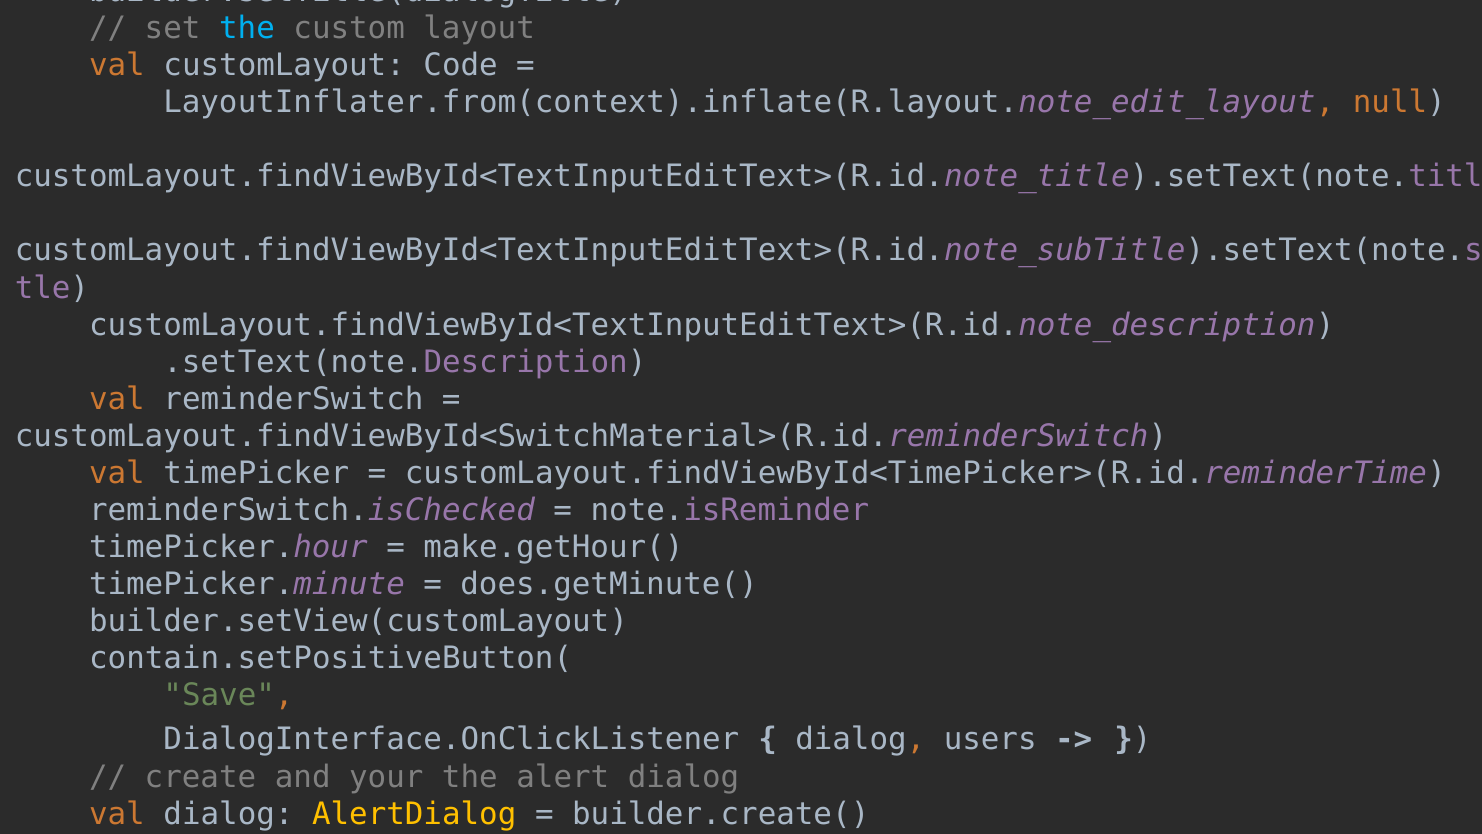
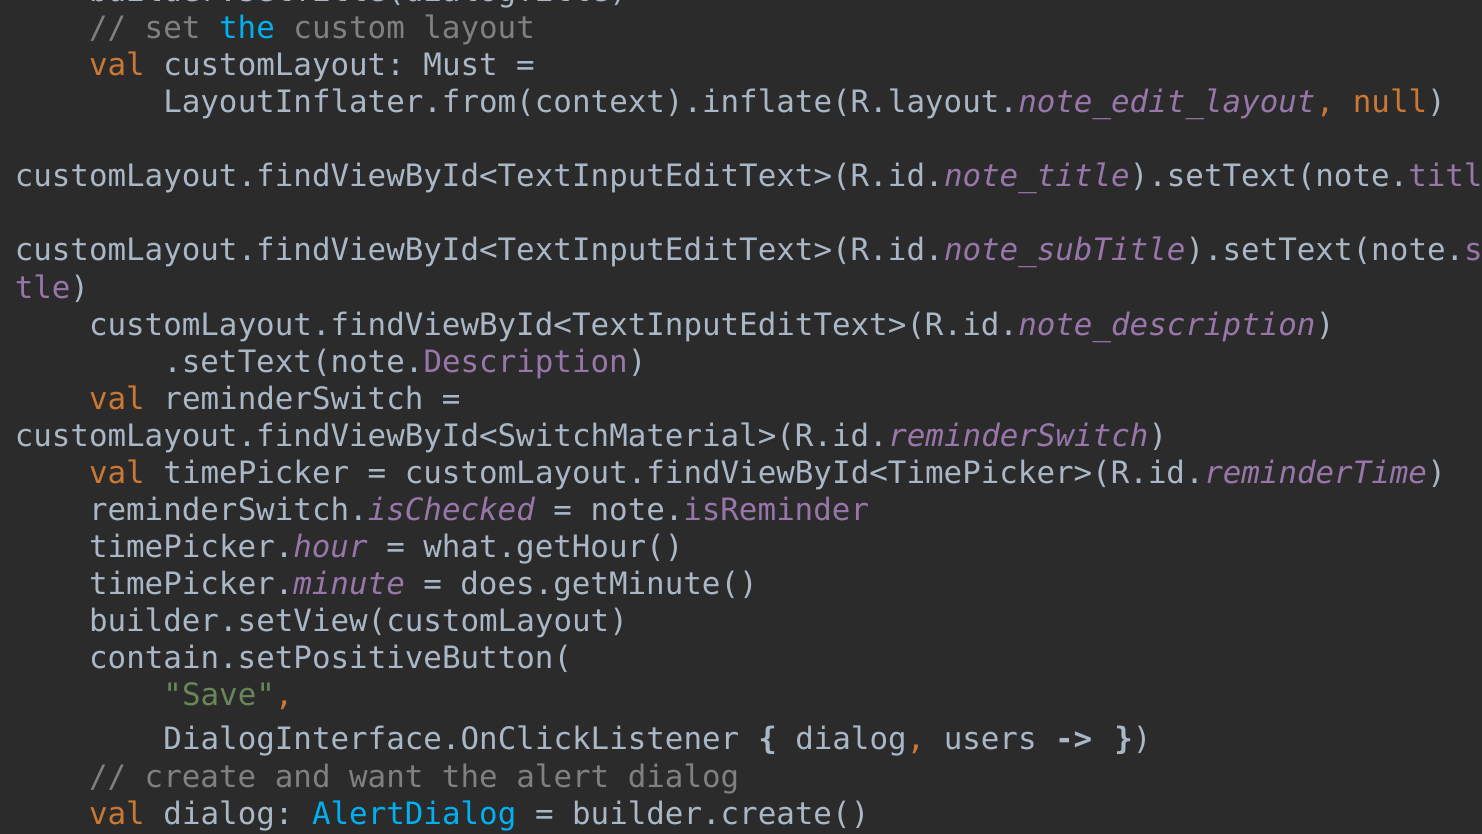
Code: Code -> Must (461, 65)
make.getHour(: make.getHour( -> what.getHour( (553, 547)
your: your -> want (386, 777)
AlertDialog colour: yellow -> light blue (414, 814)
